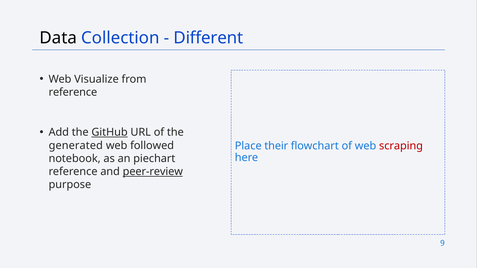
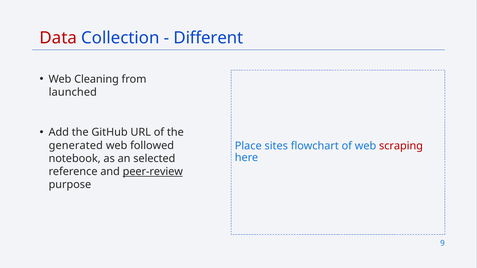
Data colour: black -> red (58, 38)
Visualize: Visualize -> Cleaning (97, 79)
reference: reference -> launched (73, 92)
GitHub underline: present -> none (110, 132)
their: their -> sites (276, 146)
piechart: piechart -> selected (154, 159)
